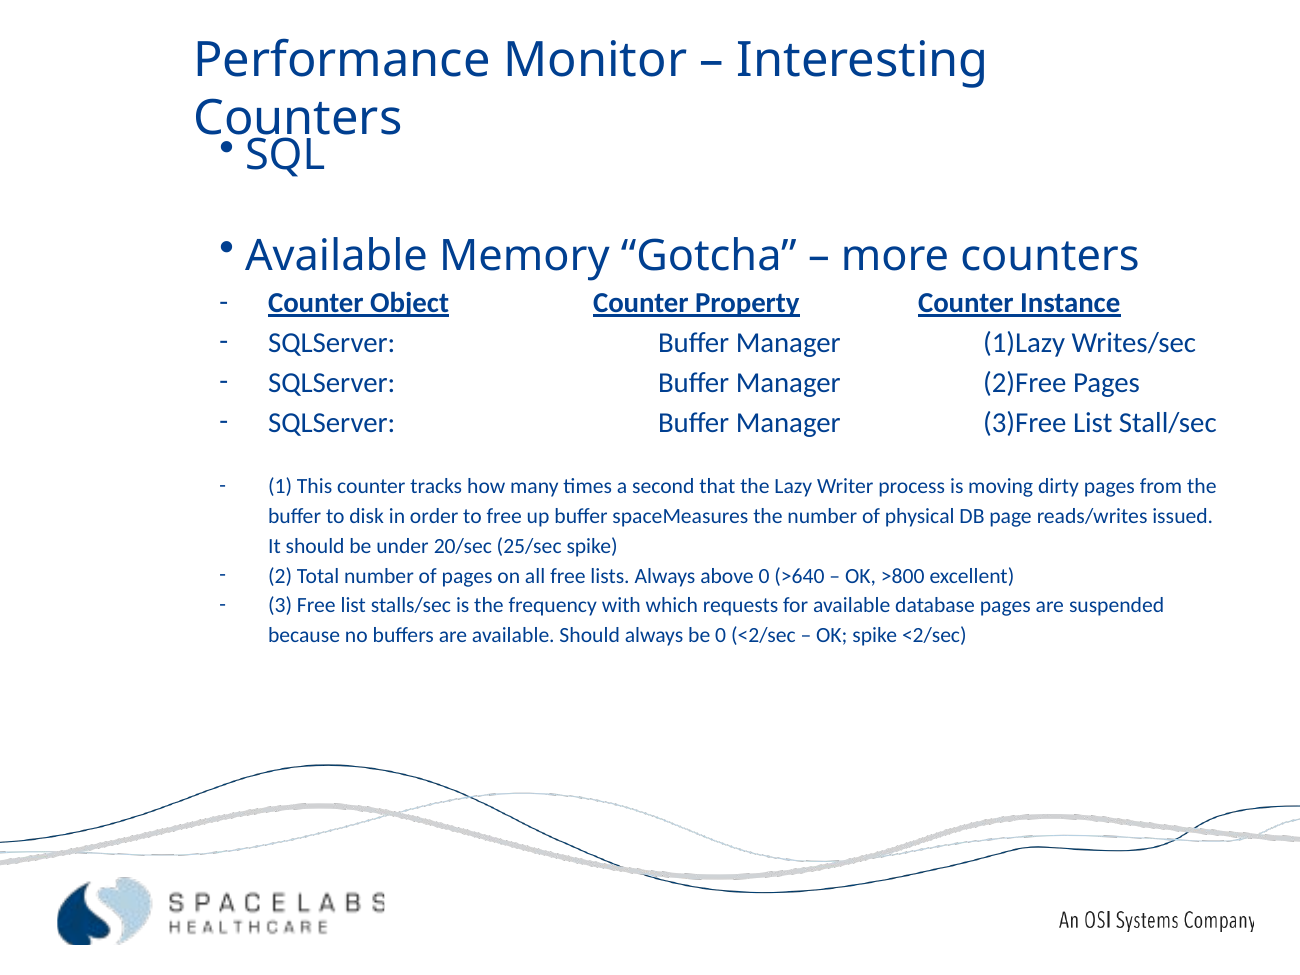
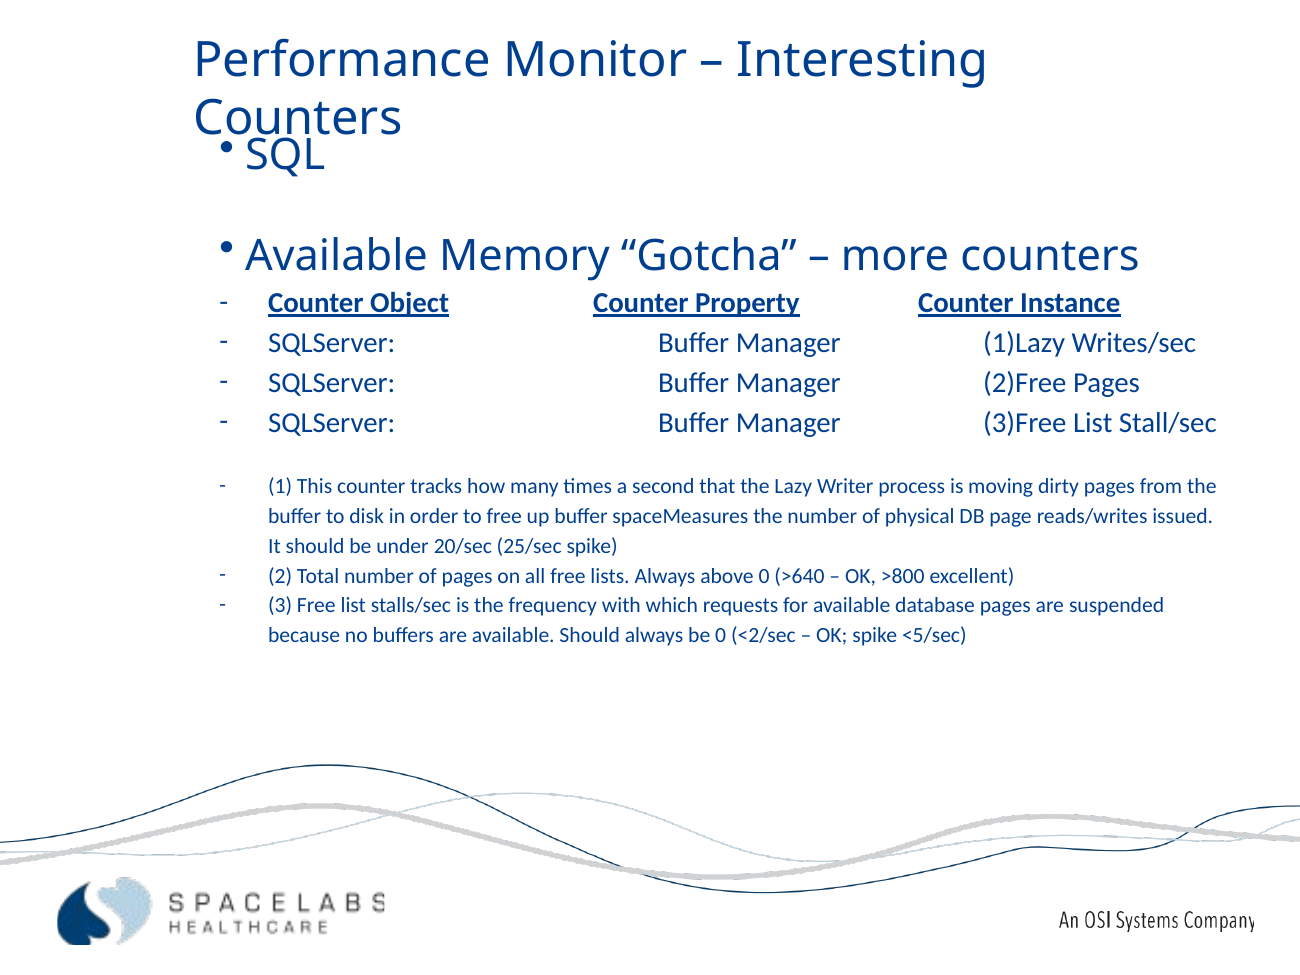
spike <2/sec: <2/sec -> <5/sec (934, 636)
